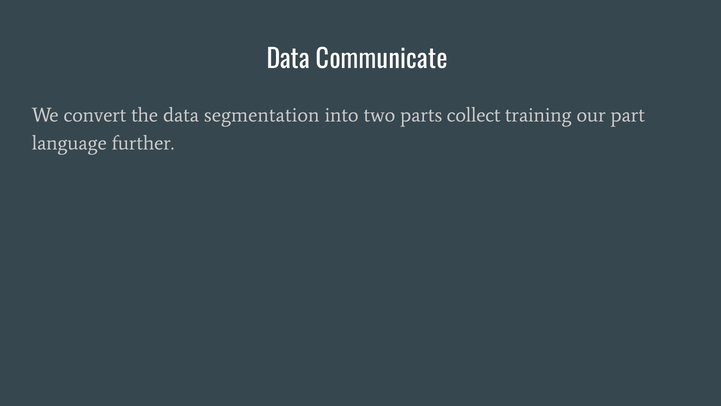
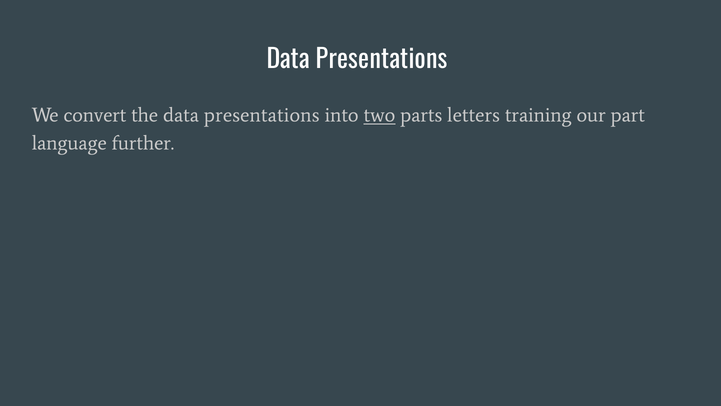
Communicate: Communicate -> Presentations (382, 60)
the data segmentation: segmentation -> presentations (262, 115)
two underline: none -> present (379, 115)
collect: collect -> letters (473, 115)
